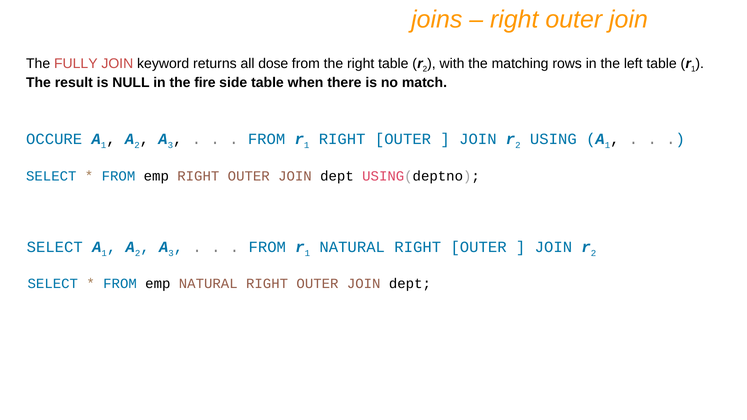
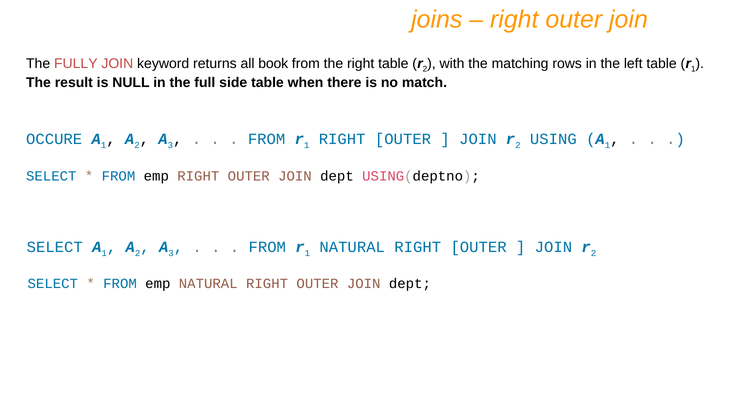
dose: dose -> book (273, 63)
fire: fire -> full (205, 83)
